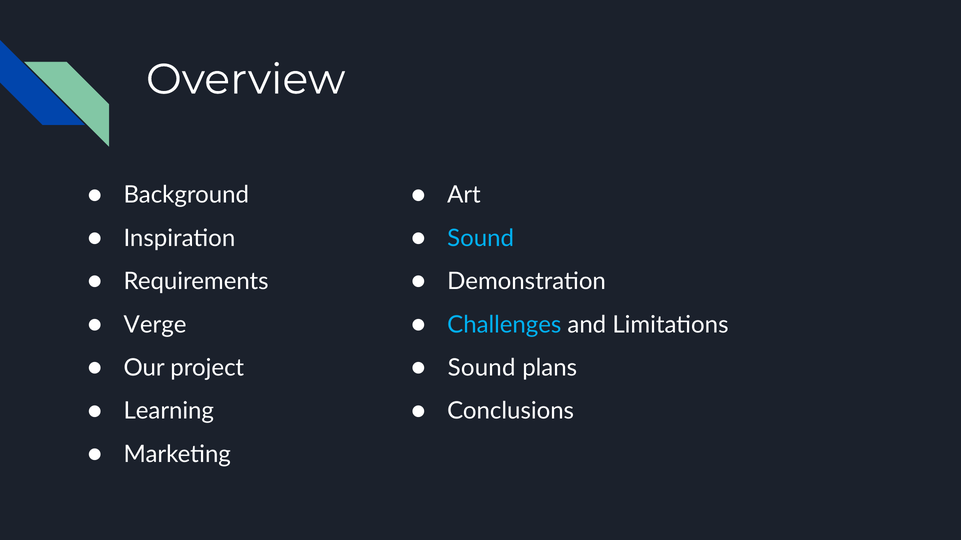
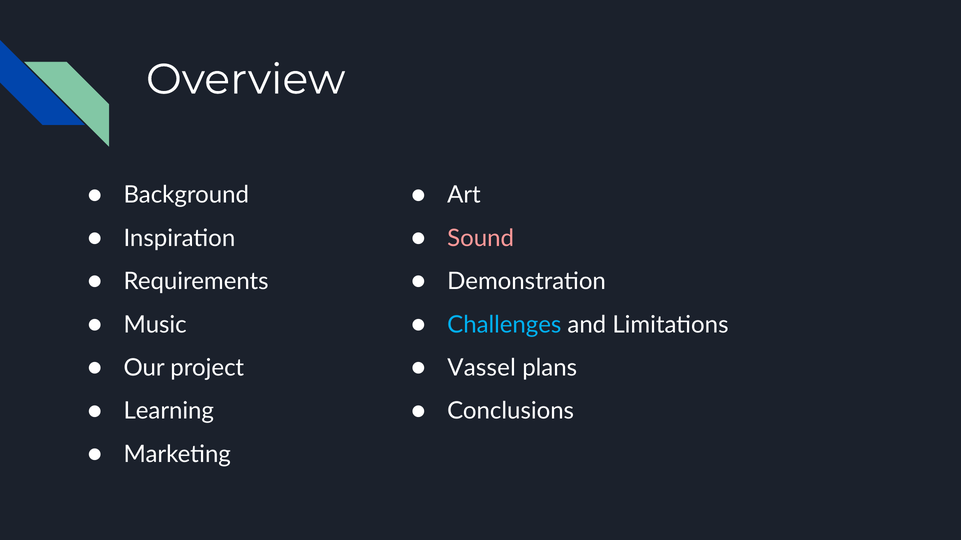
Sound colour: light blue -> pink (481, 238)
Verge: Verge -> Music (155, 325)
Sound: Sound -> Vassel (482, 368)
